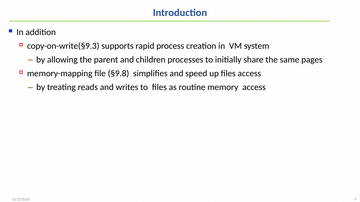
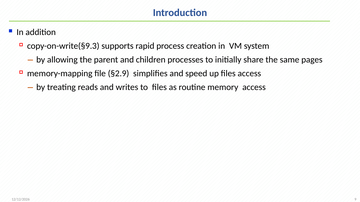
§9.8: §9.8 -> §2.9 (118, 74)
